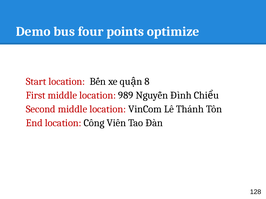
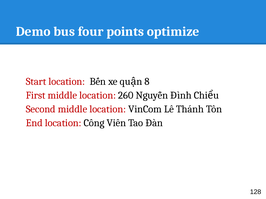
989: 989 -> 260 (126, 96)
